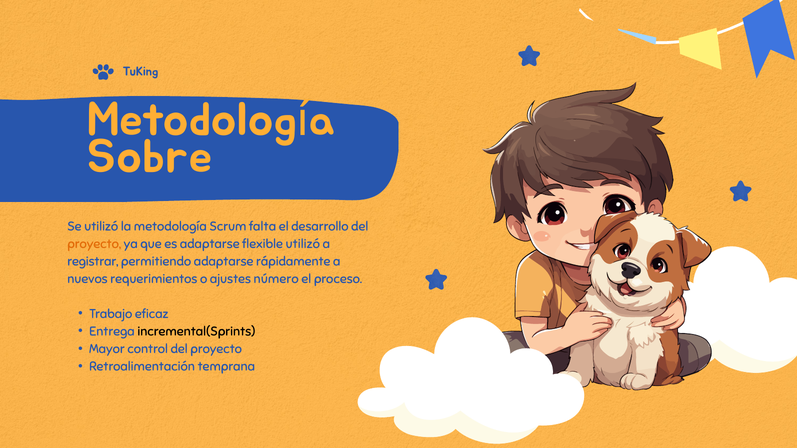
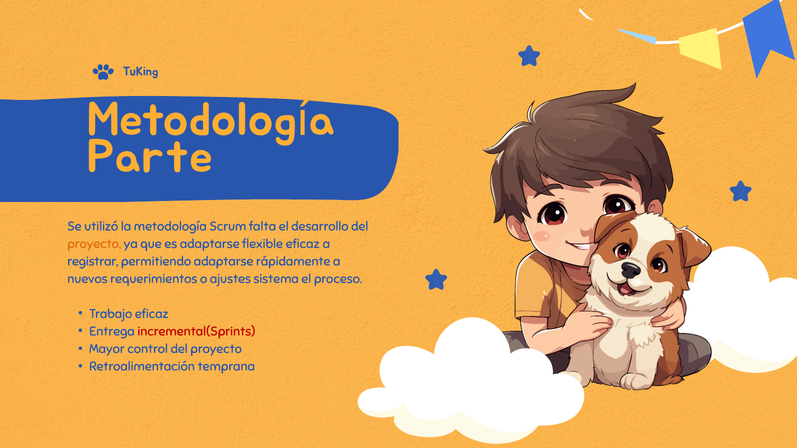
Sobre: Sobre -> Parte (150, 157)
flexible utilizó: utilizó -> eficaz (303, 244)
número: número -> sistema (276, 279)
incremental(Sprints colour: black -> red (196, 332)
